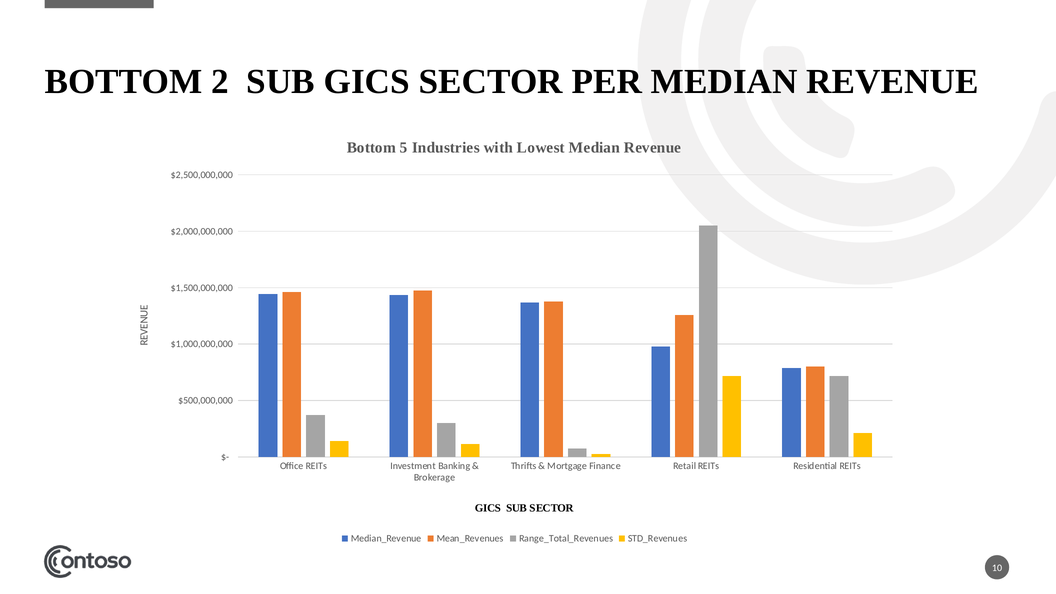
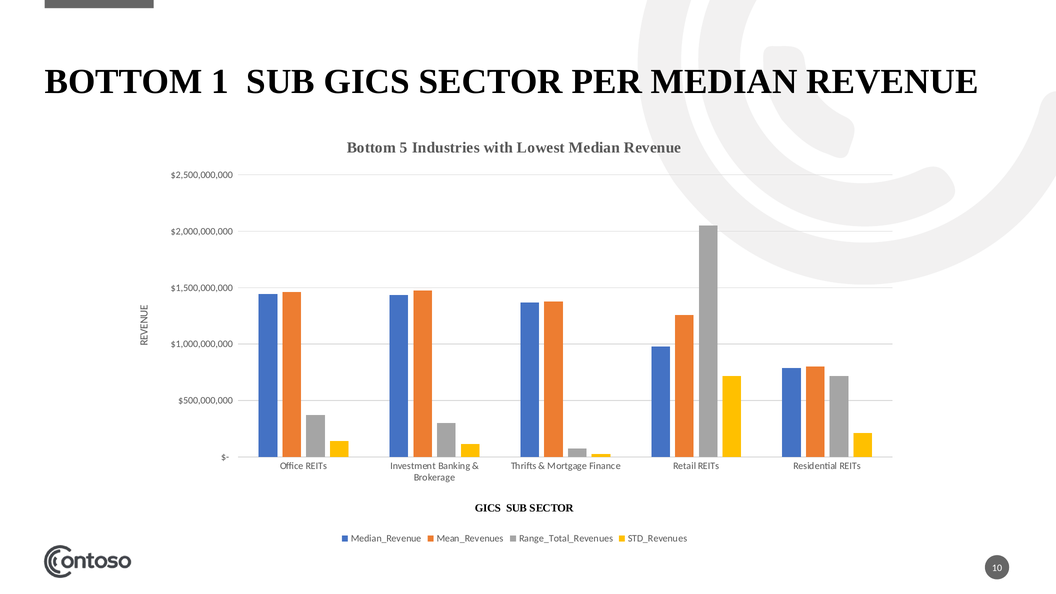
2: 2 -> 1 (220, 82)
